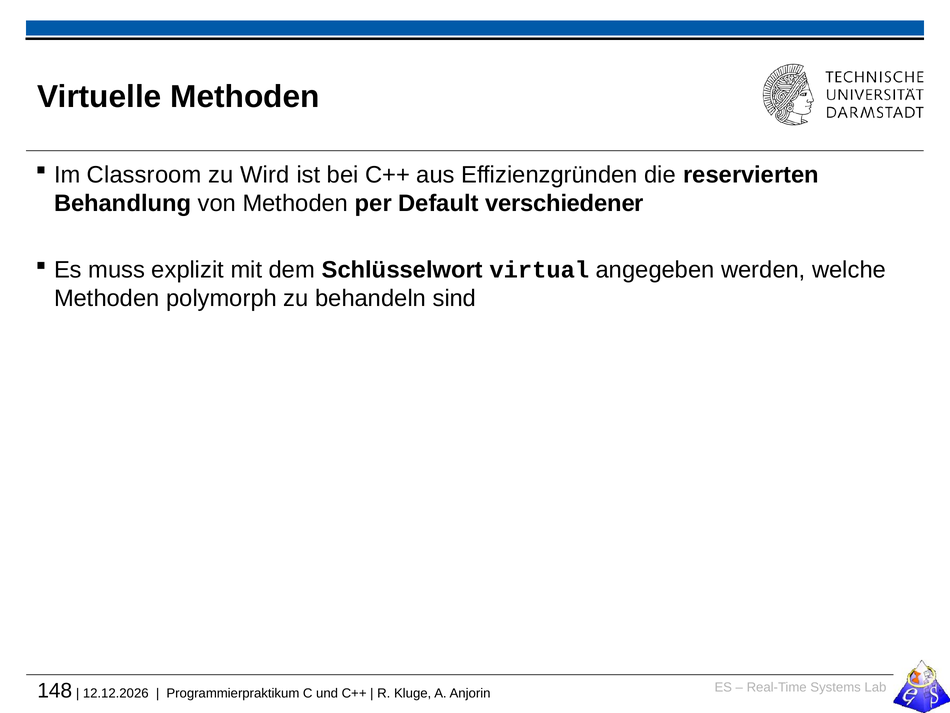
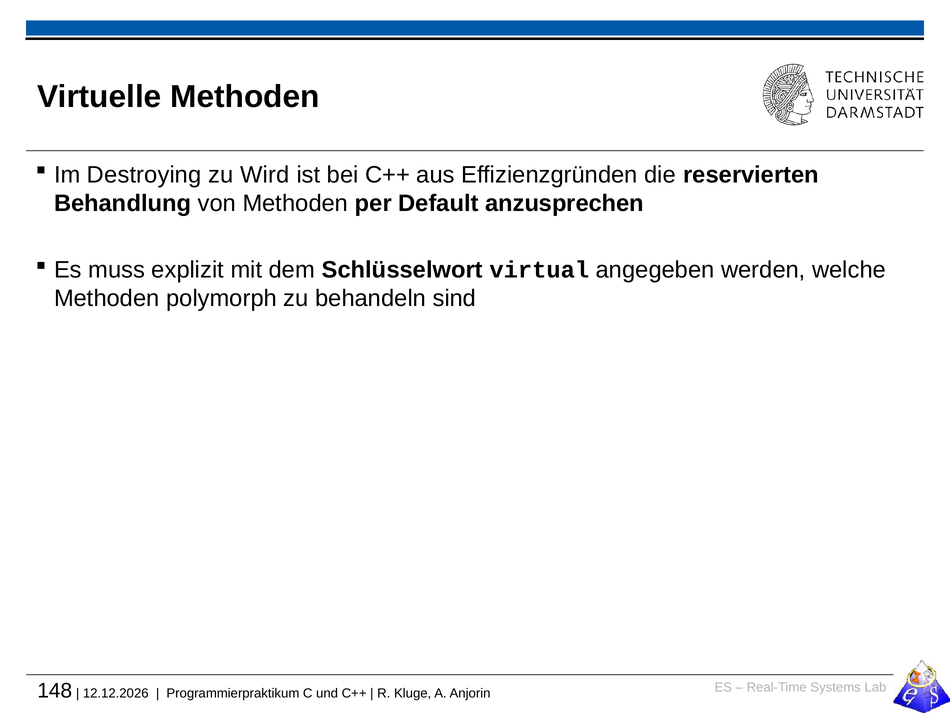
Classroom: Classroom -> Destroying (144, 175)
verschiedener: verschiedener -> anzusprechen (564, 203)
